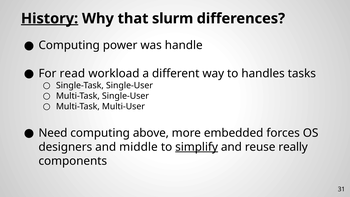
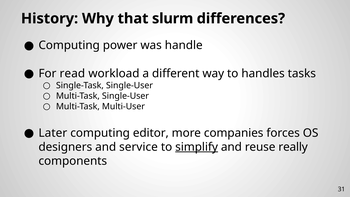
History underline: present -> none (50, 19)
Need: Need -> Later (53, 133)
above: above -> editor (151, 133)
embedded: embedded -> companies (234, 133)
middle: middle -> service (138, 147)
